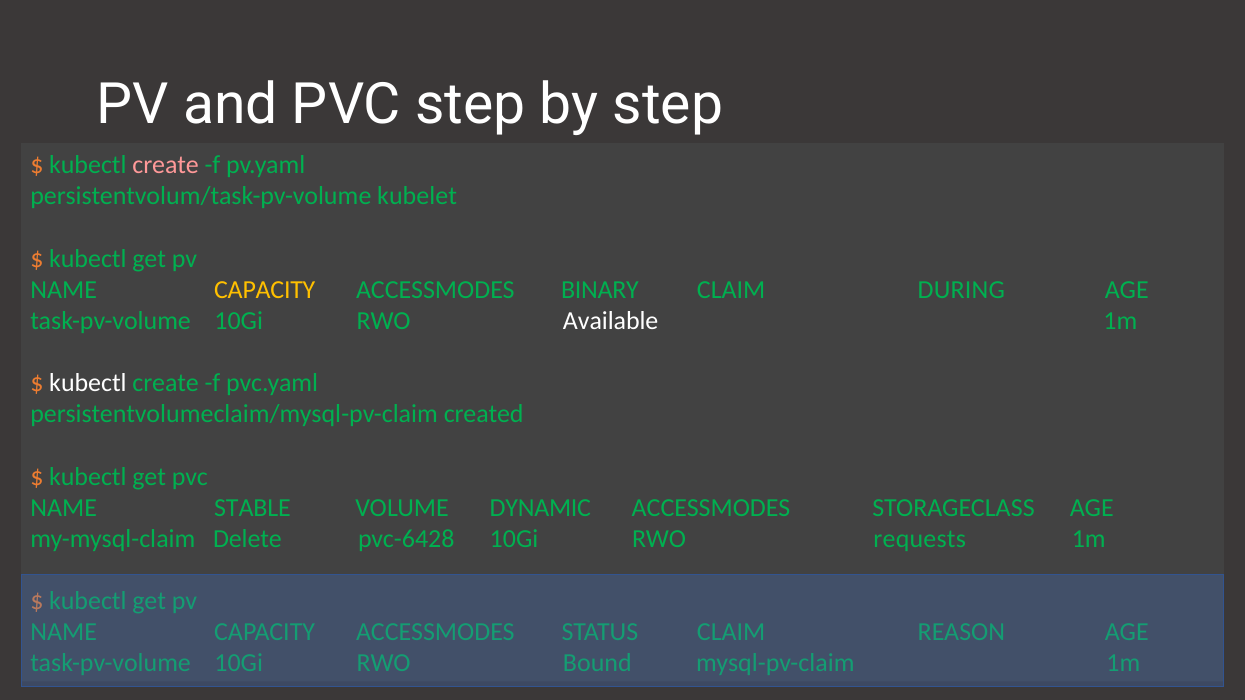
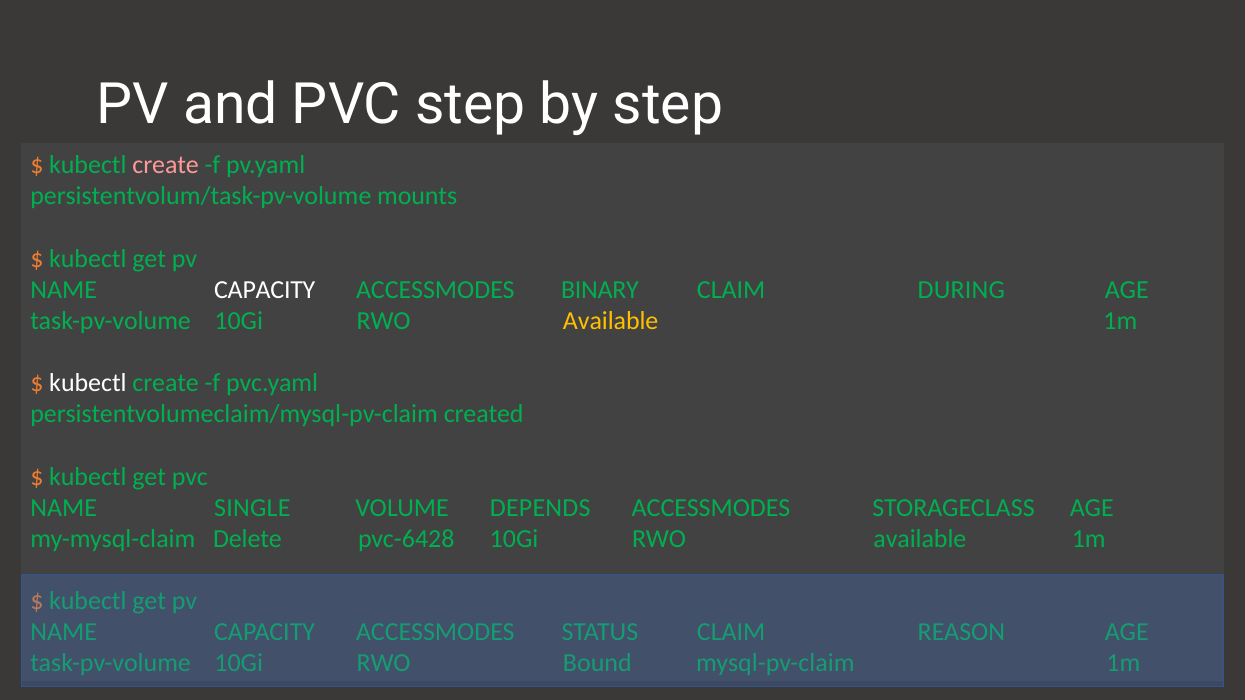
kubelet: kubelet -> mounts (417, 196)
CAPACITY colour: yellow -> white (265, 290)
Available colour: white -> yellow (611, 321)
STABLE: STABLE -> SINGLE (252, 508)
DYNAMIC: DYNAMIC -> DEPENDS (540, 508)
pvc-6428 10Gi RWO requests: requests -> available (920, 539)
